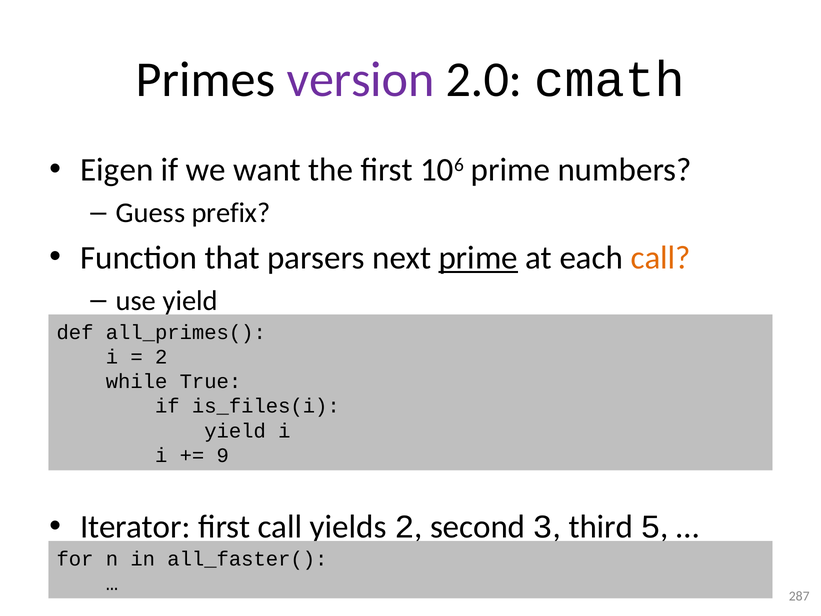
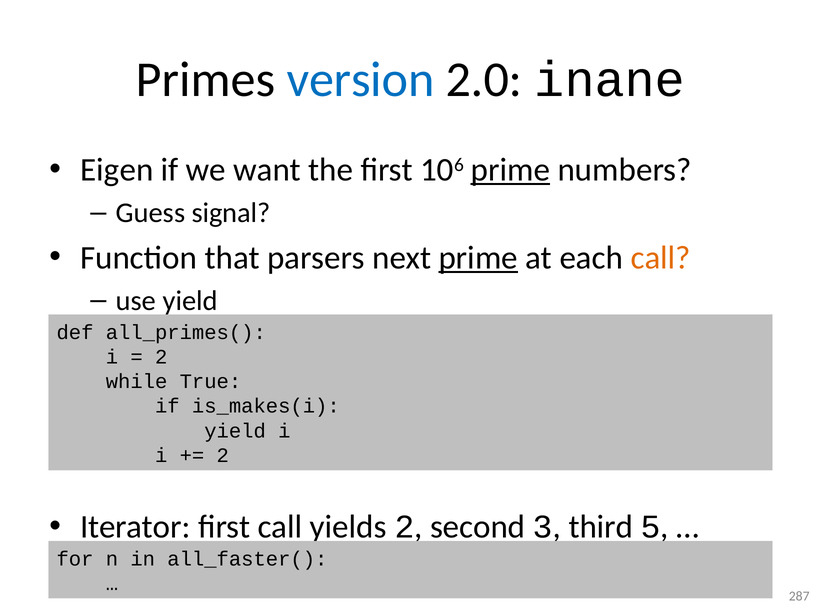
version colour: purple -> blue (360, 79)
cmath: cmath -> inane (610, 79)
prime underline: none -> present (510, 170)
prefix: prefix -> signal (231, 213)
is_files(i: is_files(i -> is_makes(i (266, 406)
9: 9 -> 2 (223, 455)
